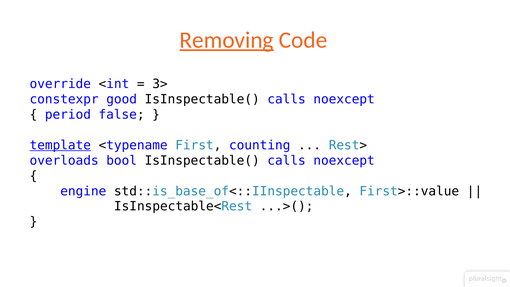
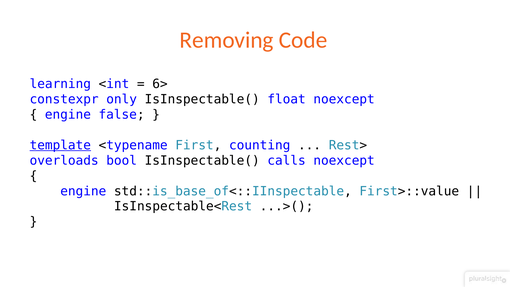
Removing underline: present -> none (227, 40)
override: override -> learning (60, 84)
3>: 3> -> 6> (160, 84)
good: good -> only (122, 99)
calls: calls -> float (287, 99)
period: period -> engine (68, 115)
